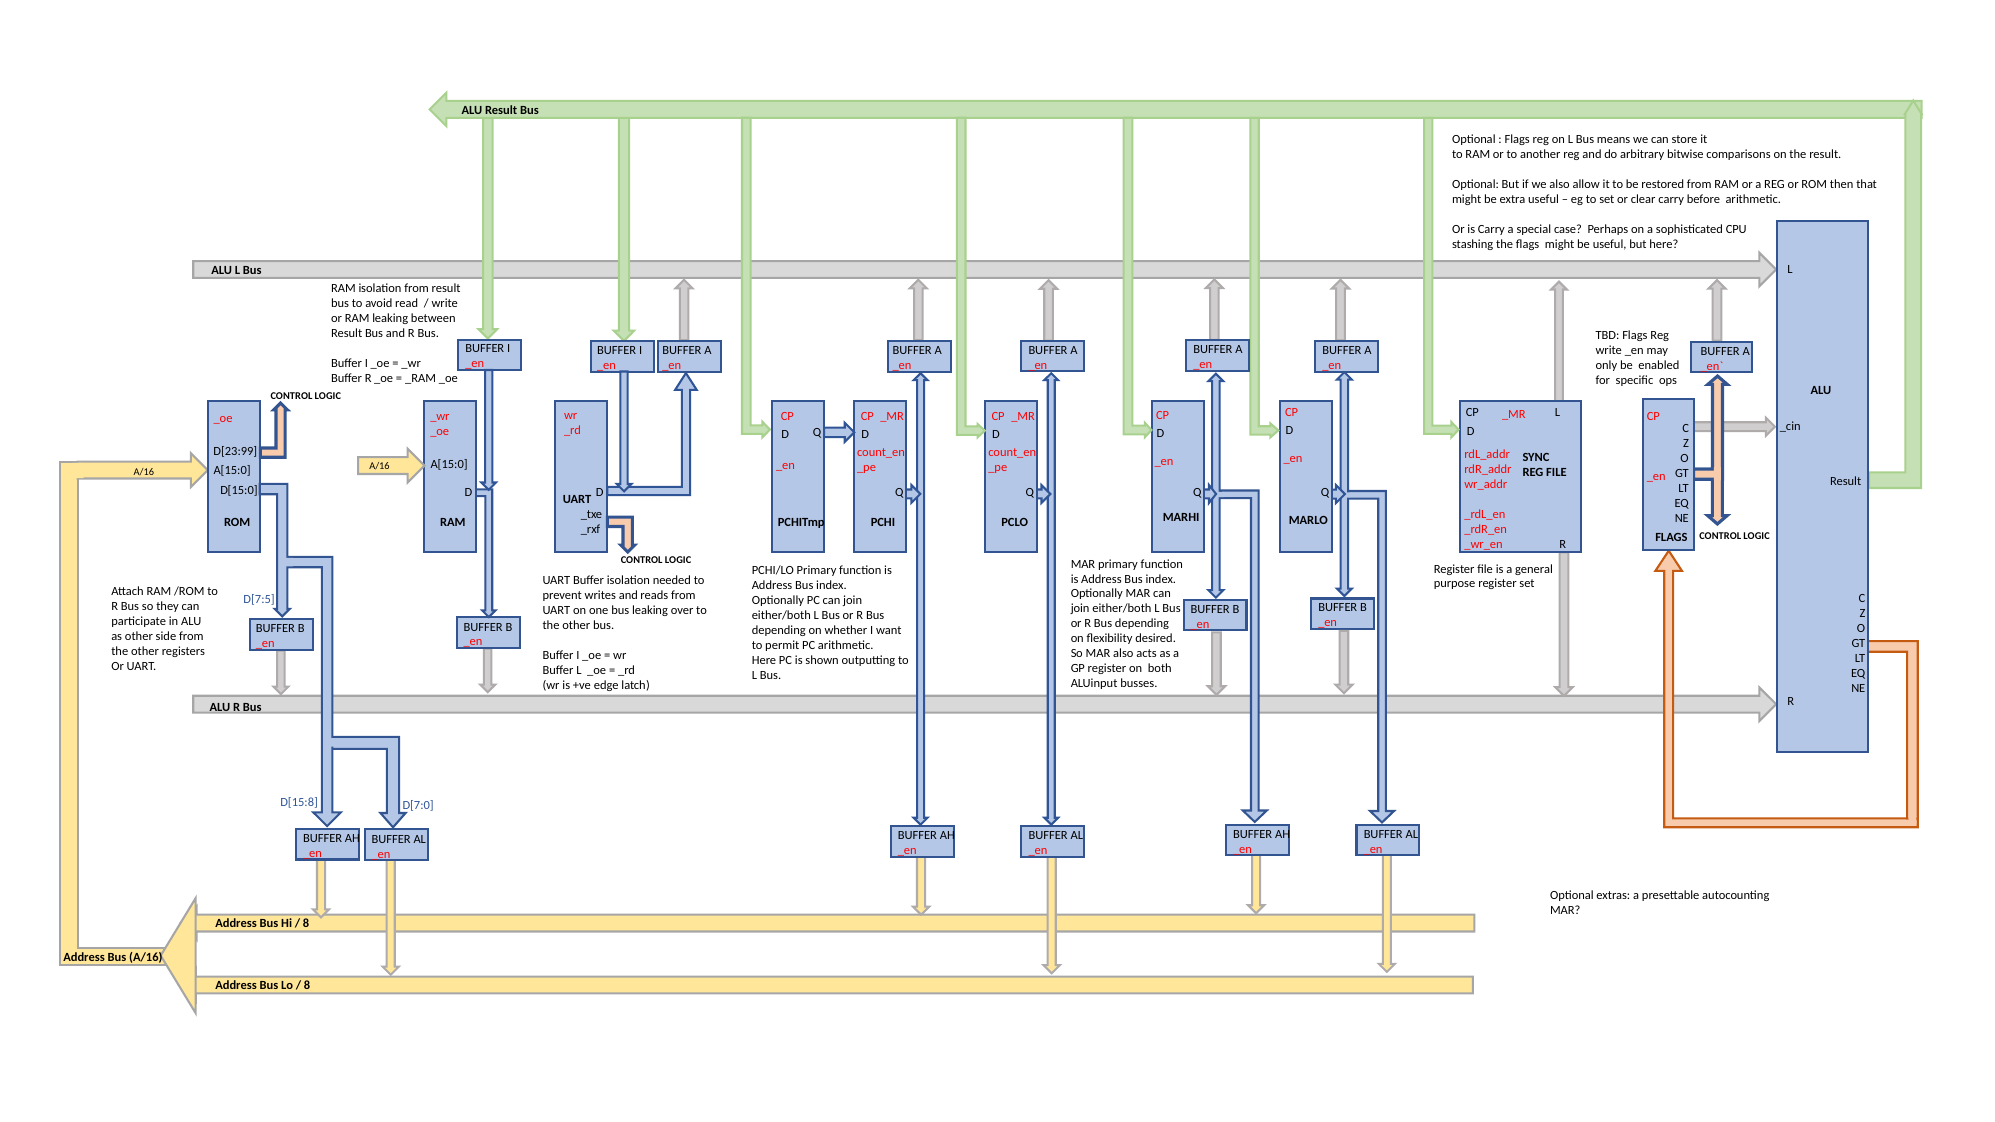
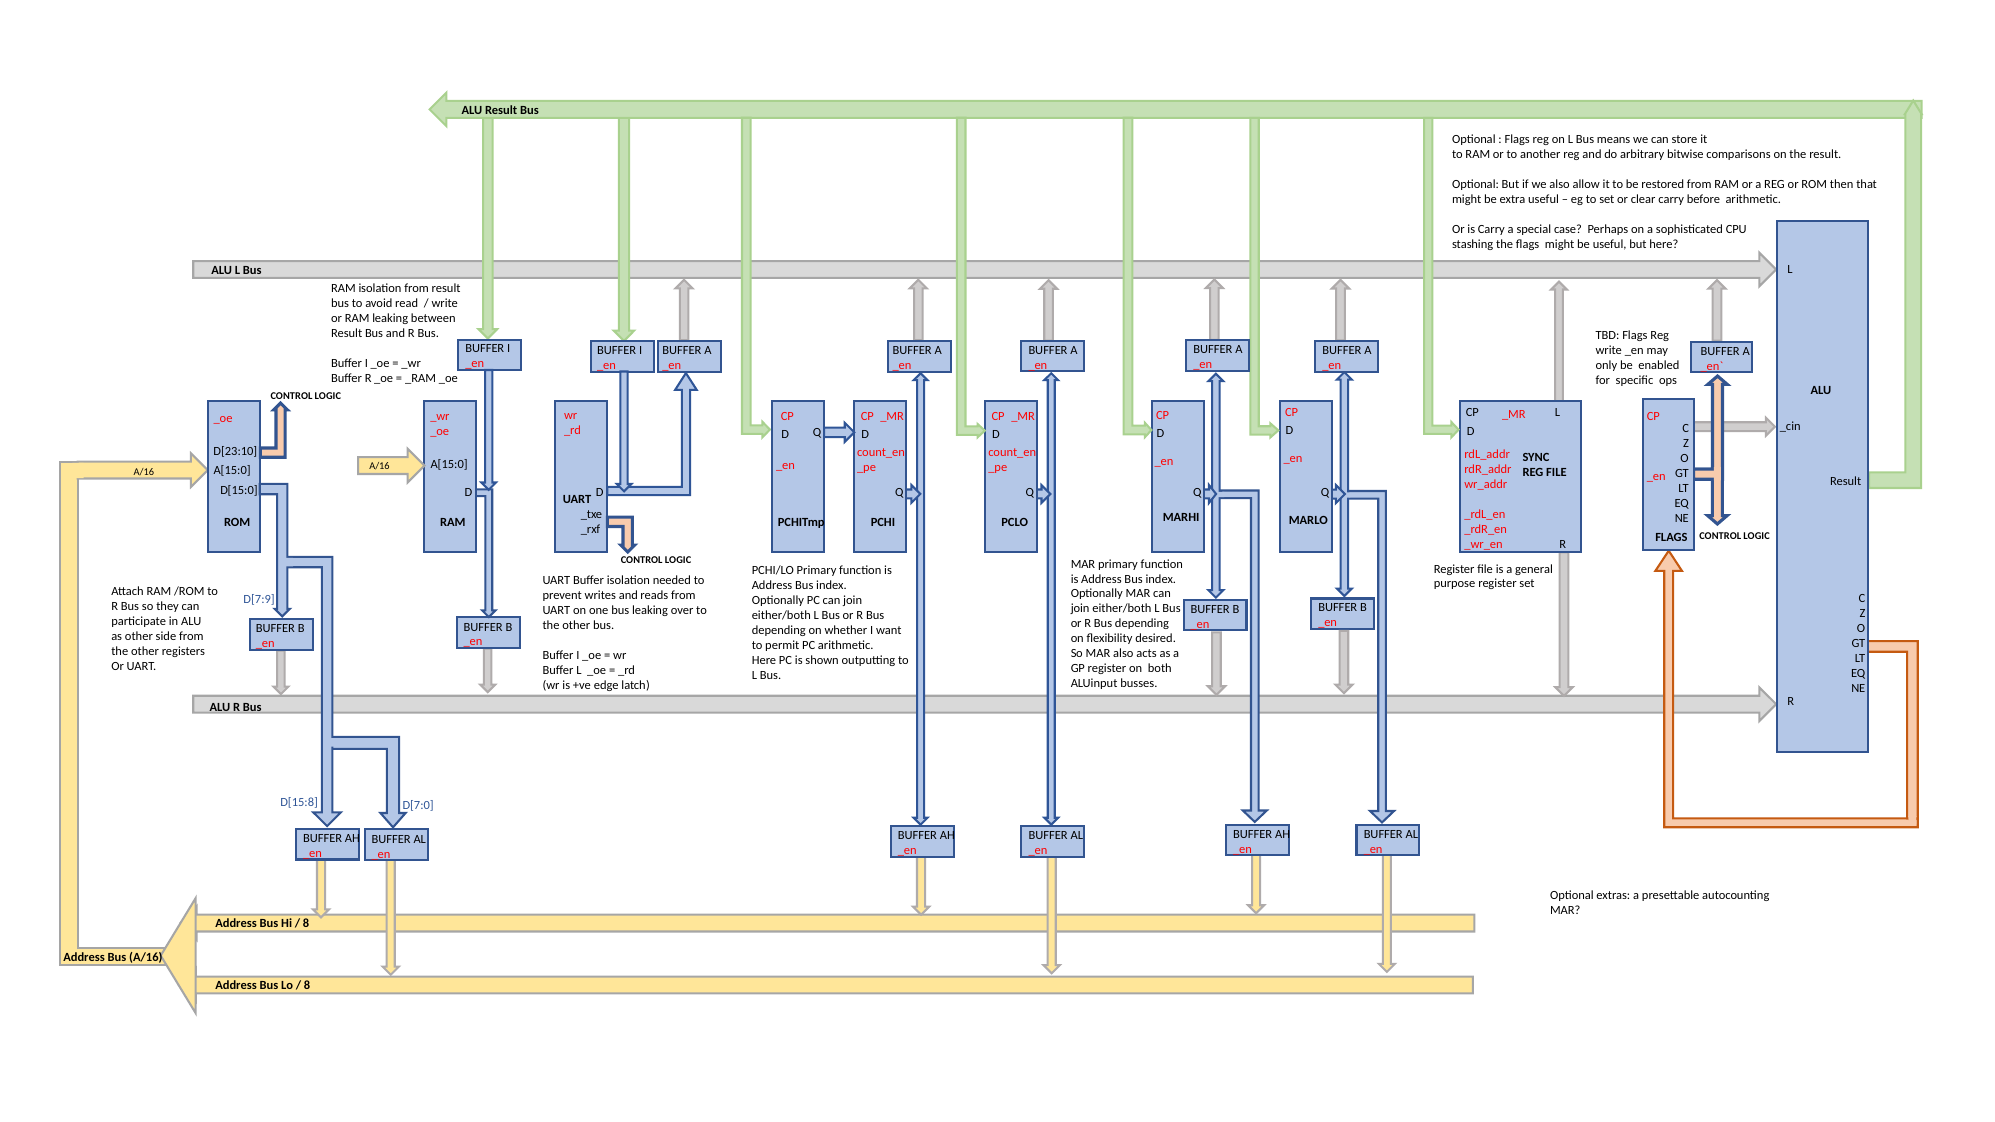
D[23:99: D[23:99 -> D[23:10 (235, 451)
D[7:5: D[7:5 -> D[7:9 (259, 599)
